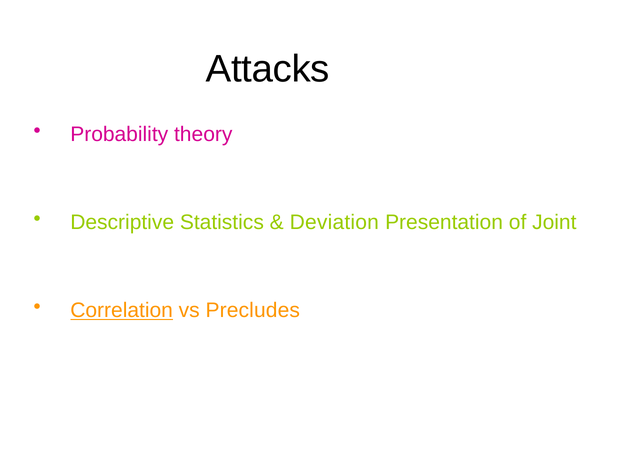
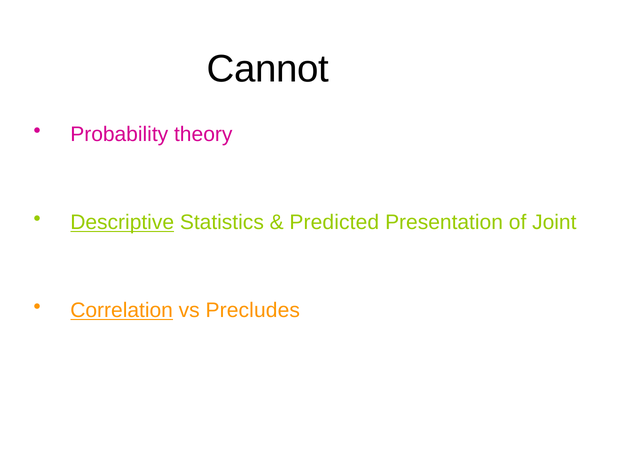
Attacks: Attacks -> Cannot (268, 69)
Descriptive underline: none -> present (122, 223)
Deviation: Deviation -> Predicted (334, 223)
